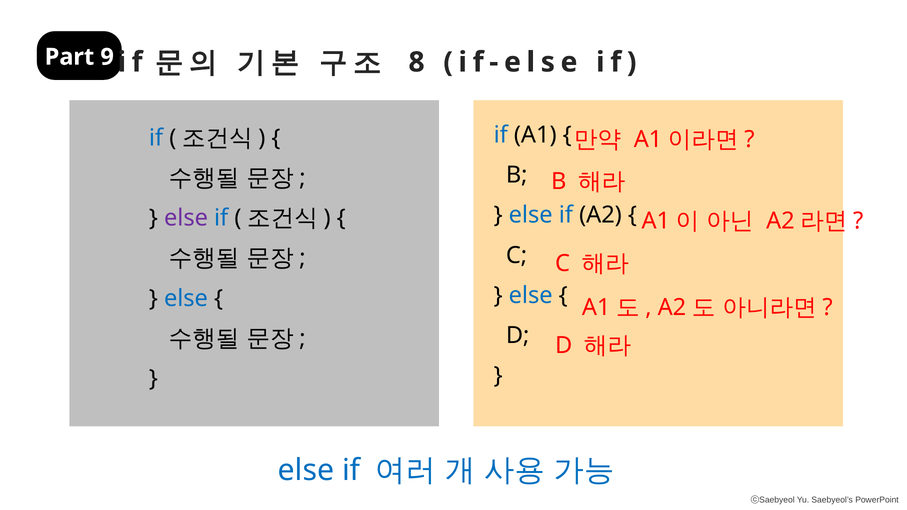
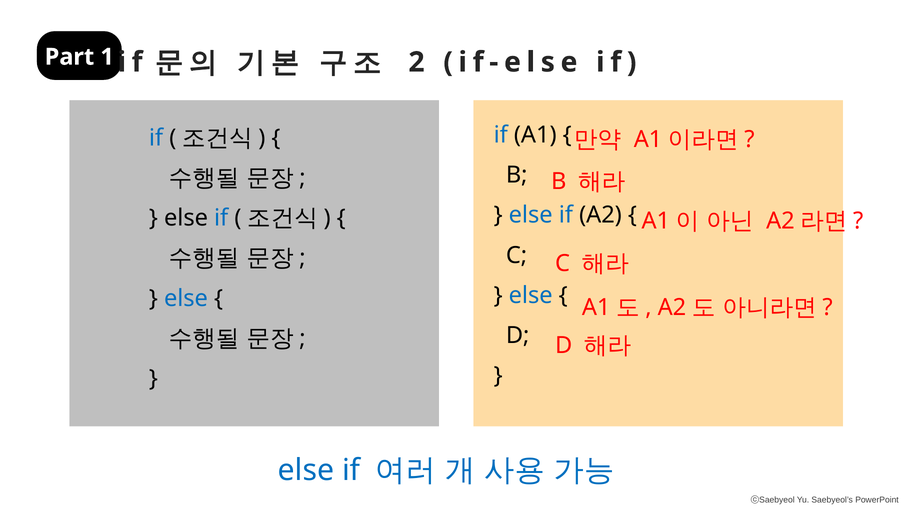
9: 9 -> 1 (107, 57)
8: 8 -> 2 (417, 62)
else colour: purple -> black (186, 218)
